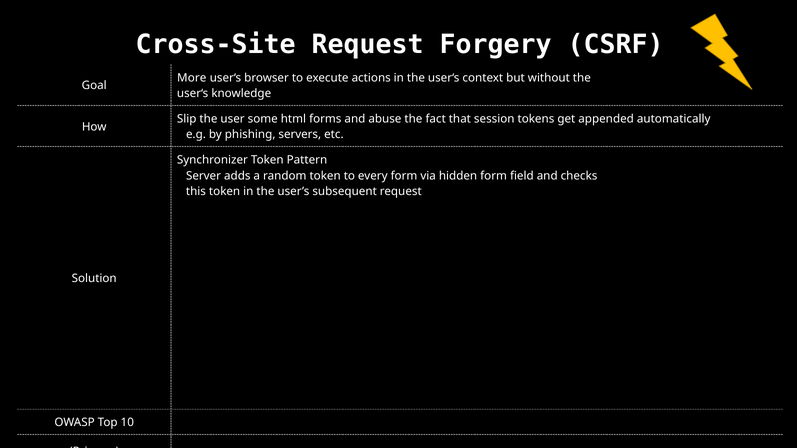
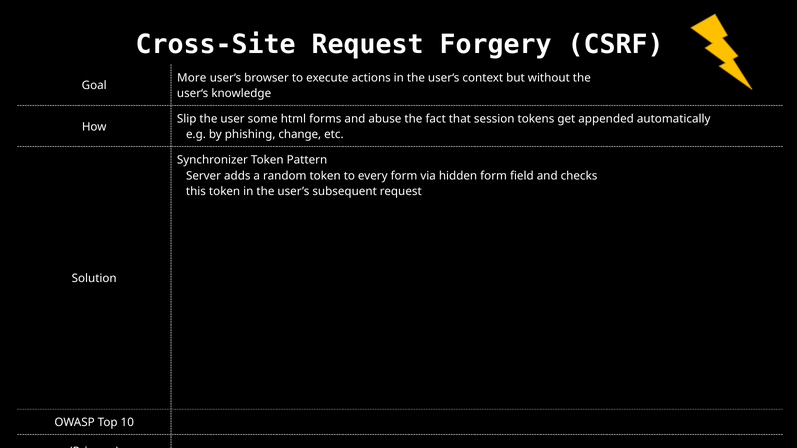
servers: servers -> change (300, 135)
